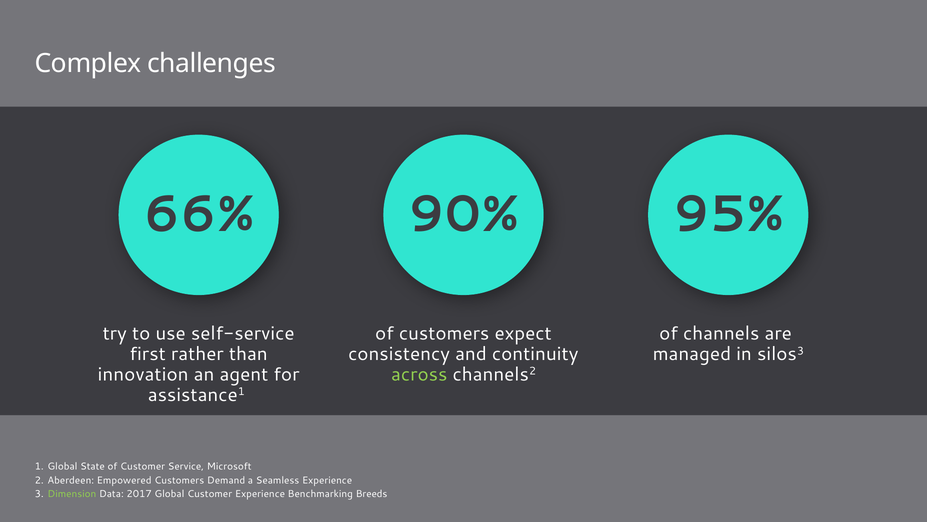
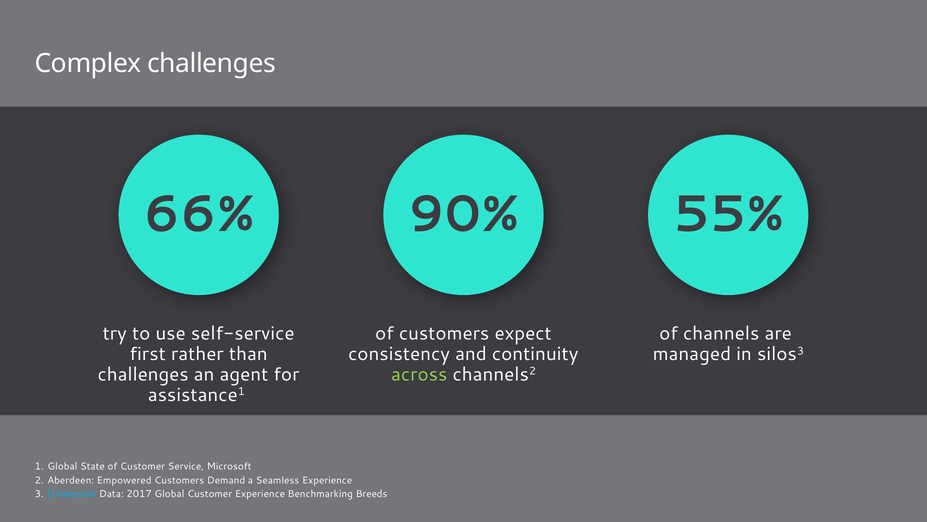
95%: 95% -> 55% (728, 214)
innovation: innovation -> challenges (143, 374)
Dimension colour: light green -> light blue (72, 493)
